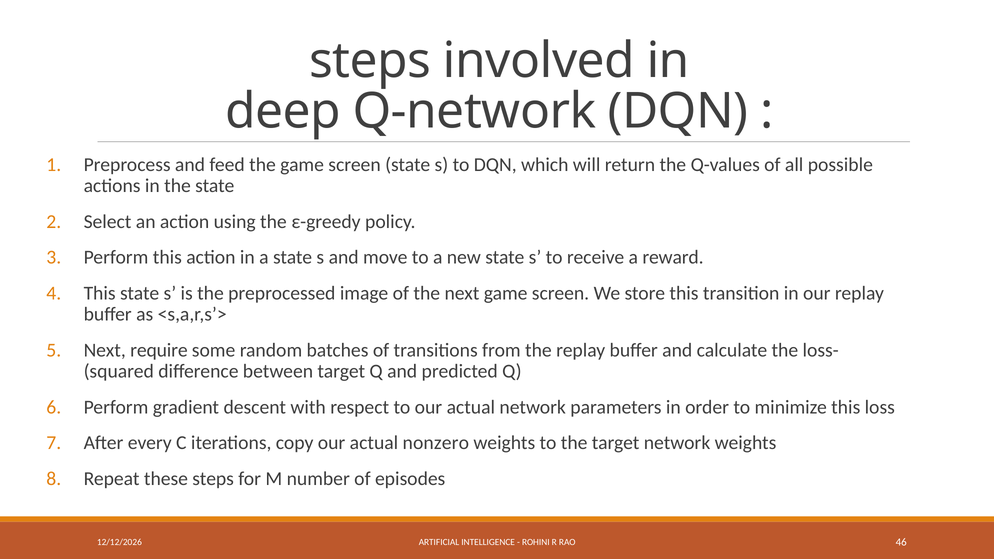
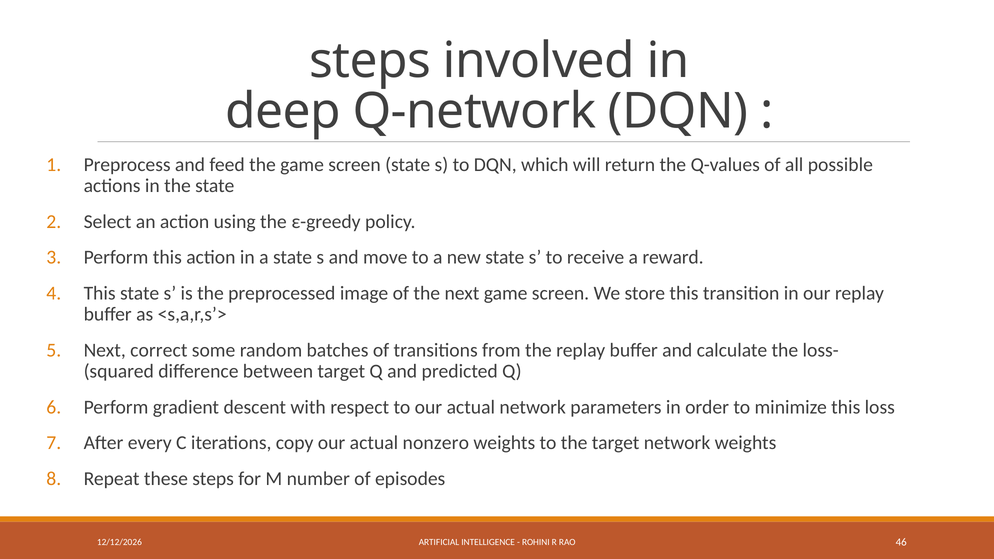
require: require -> correct (159, 350)
